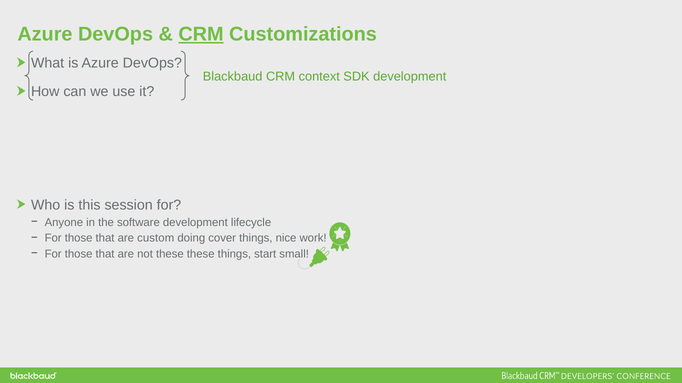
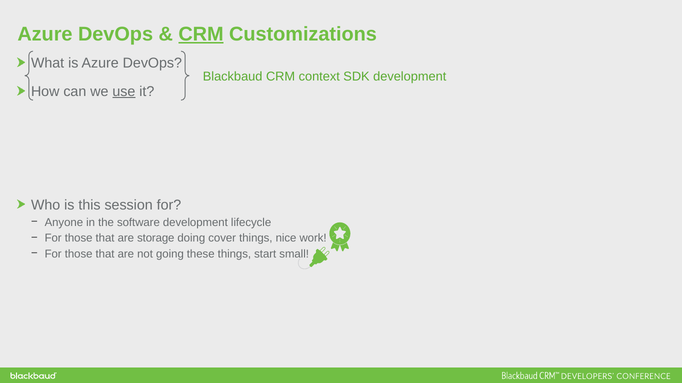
use underline: none -> present (124, 92)
custom: custom -> storage (156, 238)
not these: these -> going (170, 254)
